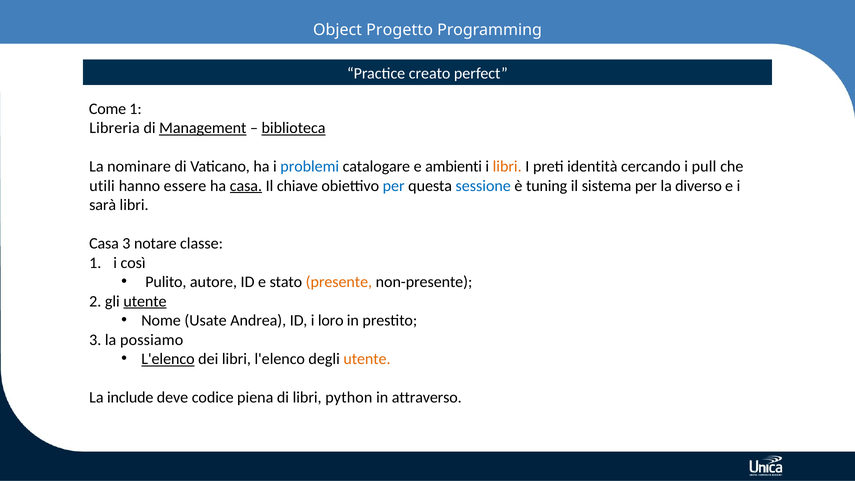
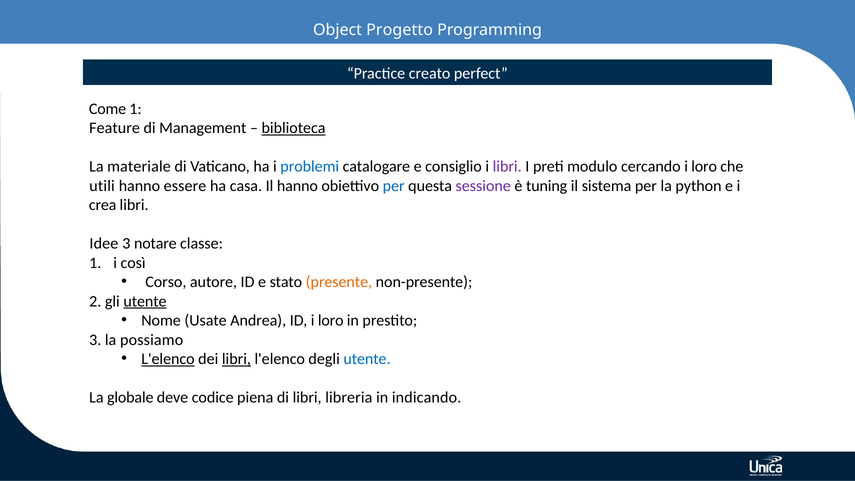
Libreria: Libreria -> Feature (115, 128)
Management underline: present -> none (203, 128)
nominare: nominare -> materiale (139, 167)
ambienti: ambienti -> consiglio (454, 167)
libri colour: orange -> purple (507, 167)
identità: identità -> modulo (592, 167)
cercando i pull: pull -> loro (704, 167)
casa underline: present -> none (246, 186)
Il chiave: chiave -> hanno (297, 186)
sessione colour: blue -> purple (483, 186)
diverso: diverso -> python (698, 186)
sarà: sarà -> crea (103, 205)
Casa: Casa -> Idee (104, 243)
Pulito: Pulito -> Corso (166, 282)
libri underline: none -> present (236, 359)
utente colour: orange -> blue (367, 359)
include: include -> globale (130, 397)
python: python -> libreria (349, 397)
attraverso: attraverso -> indicando (427, 397)
